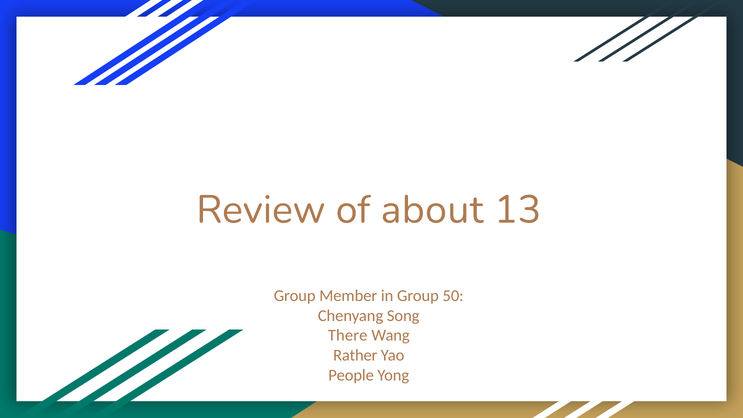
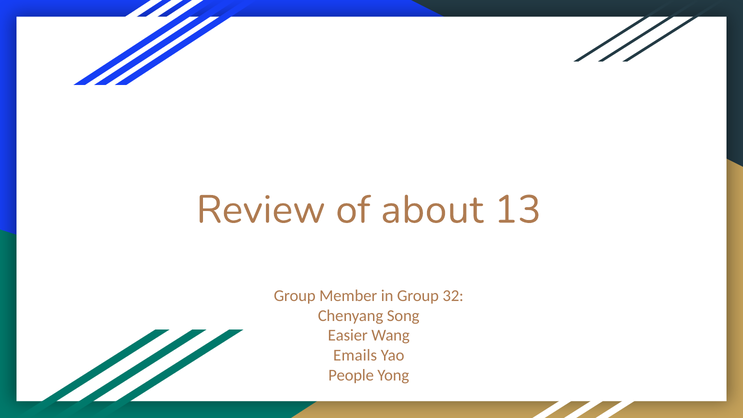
50: 50 -> 32 (453, 296)
There: There -> Easier (348, 335)
Rather: Rather -> Emails (355, 355)
